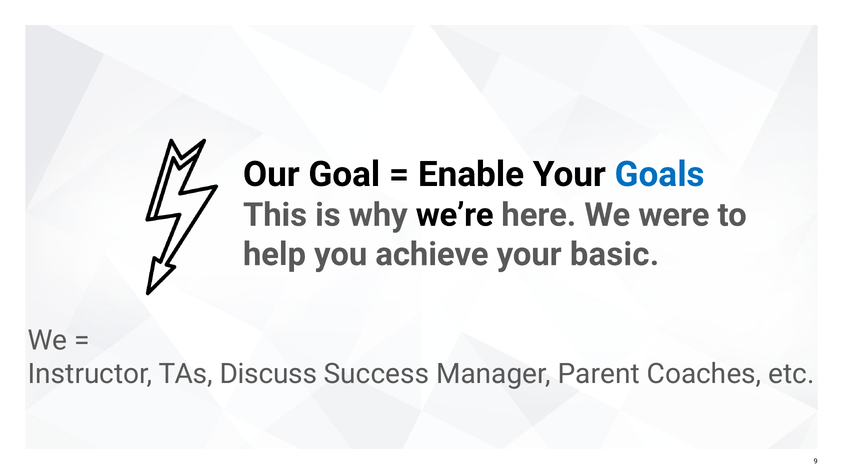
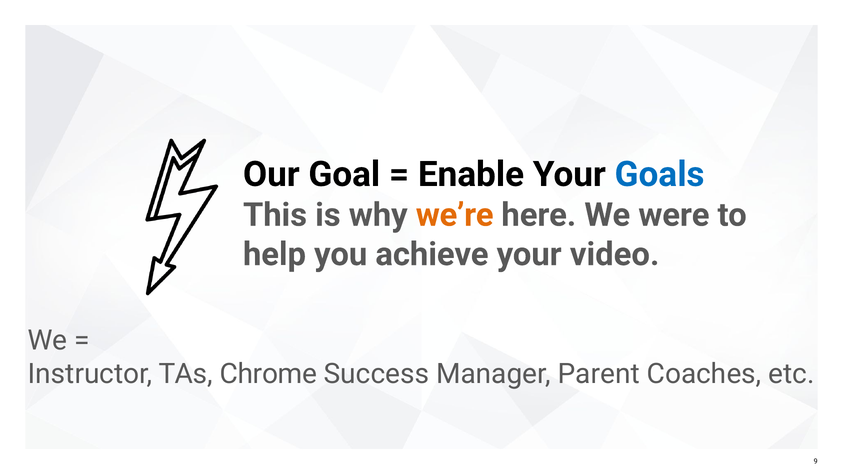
we’re colour: black -> orange (455, 215)
basic: basic -> video (615, 254)
Discuss: Discuss -> Chrome (268, 374)
